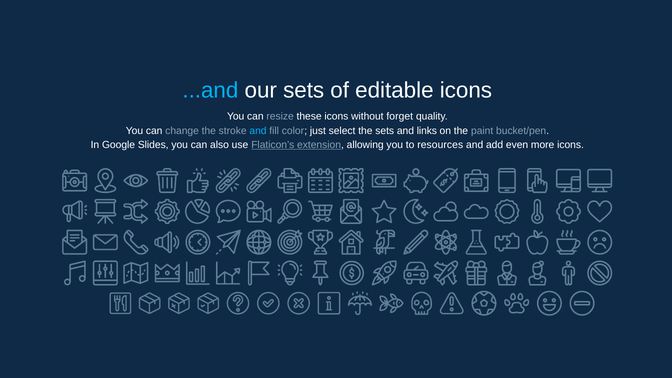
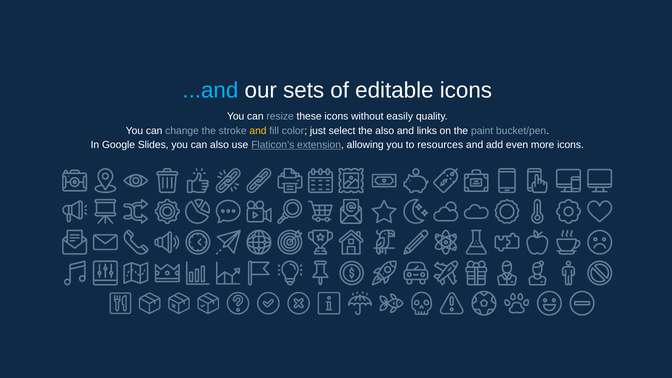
forget: forget -> easily (400, 116)
and colour: light blue -> yellow (258, 131)
the sets: sets -> also (385, 131)
